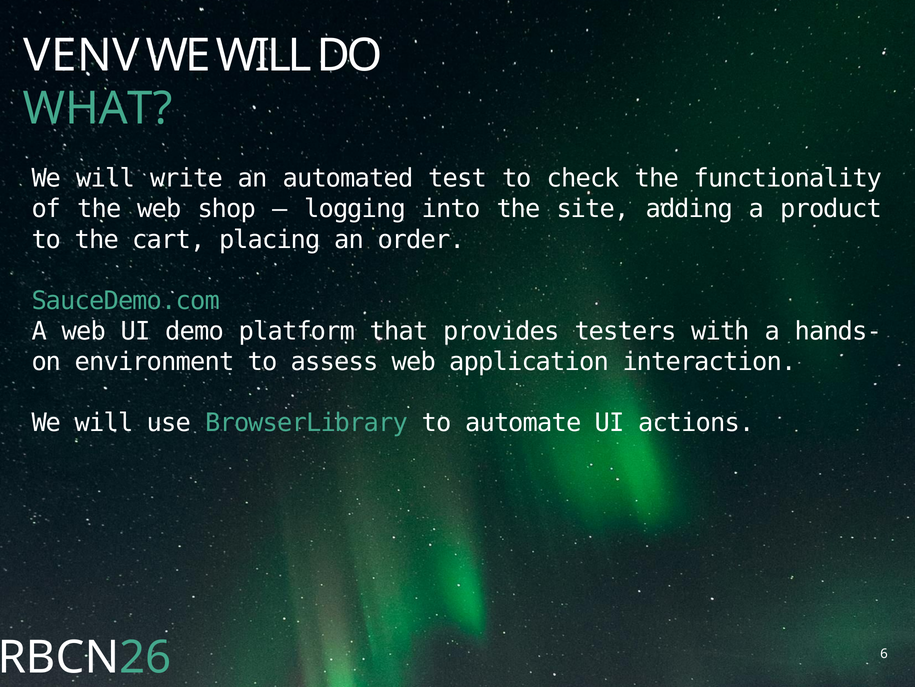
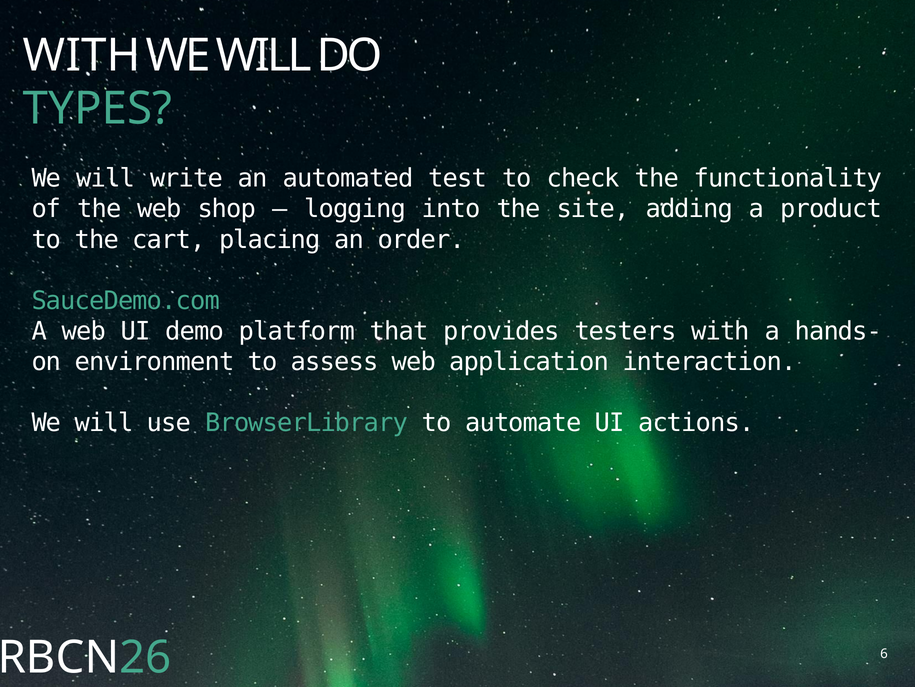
VENV: VENV -> WITH (82, 55)
WHAT: WHAT -> TYPES (98, 109)
